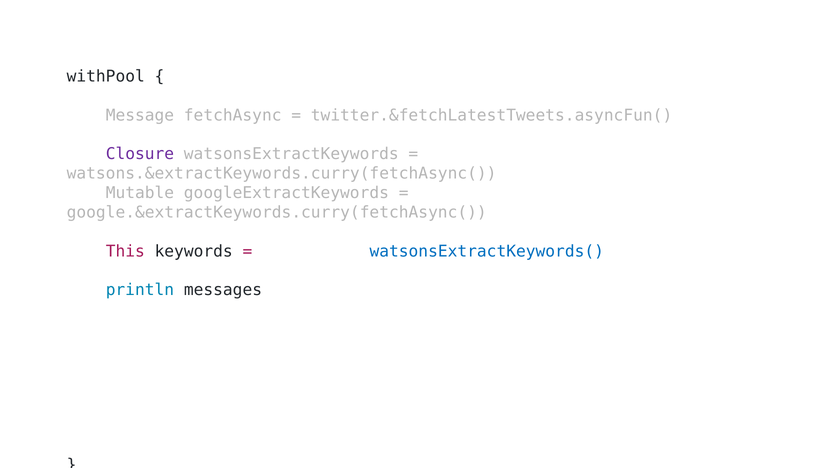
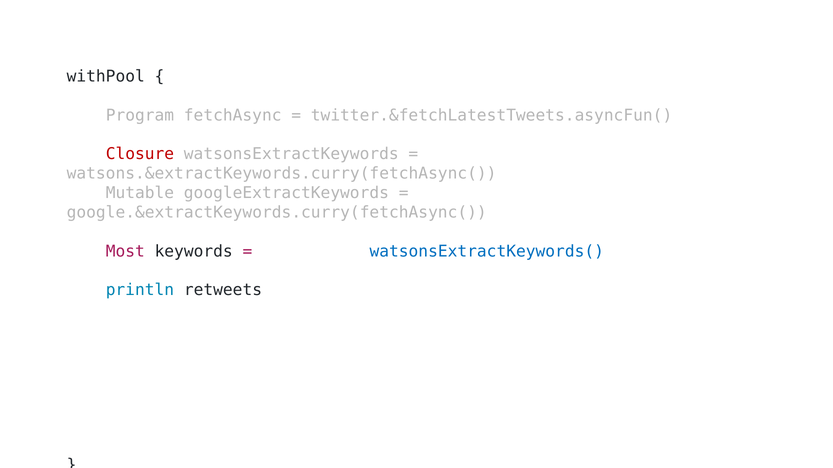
Message: Message -> Program (140, 115)
Closure colour: purple -> red (140, 154)
This: This -> Most (125, 252)
messages: messages -> retweets (223, 290)
